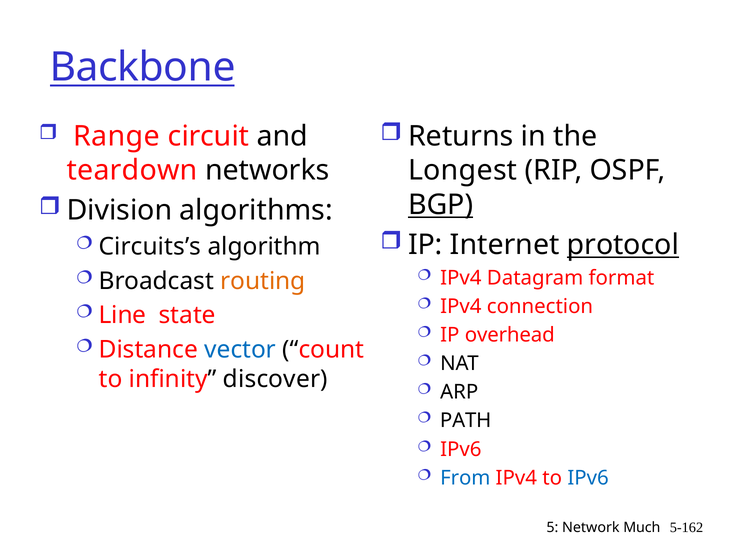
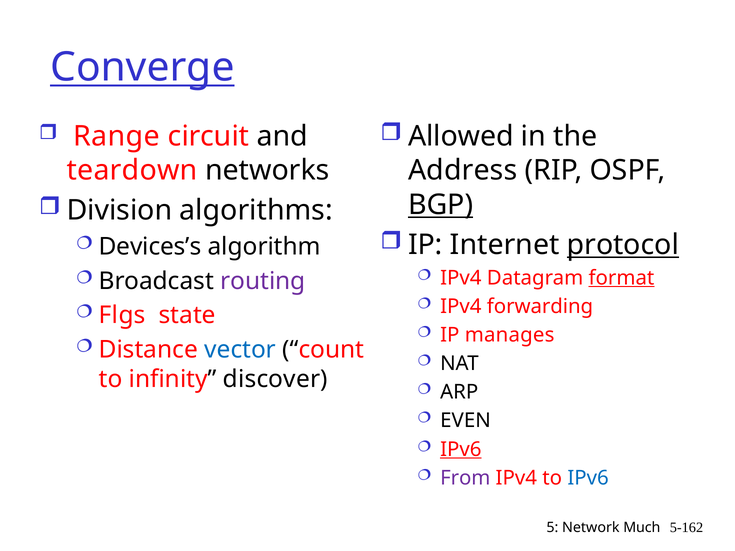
Backbone: Backbone -> Converge (142, 67)
Returns: Returns -> Allowed (461, 136)
Longest: Longest -> Address (463, 171)
Circuits’s: Circuits’s -> Devices’s (150, 247)
format underline: none -> present (621, 278)
routing colour: orange -> purple (263, 281)
connection: connection -> forwarding (540, 307)
Line: Line -> Flgs (122, 315)
overhead: overhead -> manages (510, 335)
PATH: PATH -> EVEN (466, 421)
IPv6 underline: none -> present (461, 449)
From colour: blue -> purple (465, 478)
